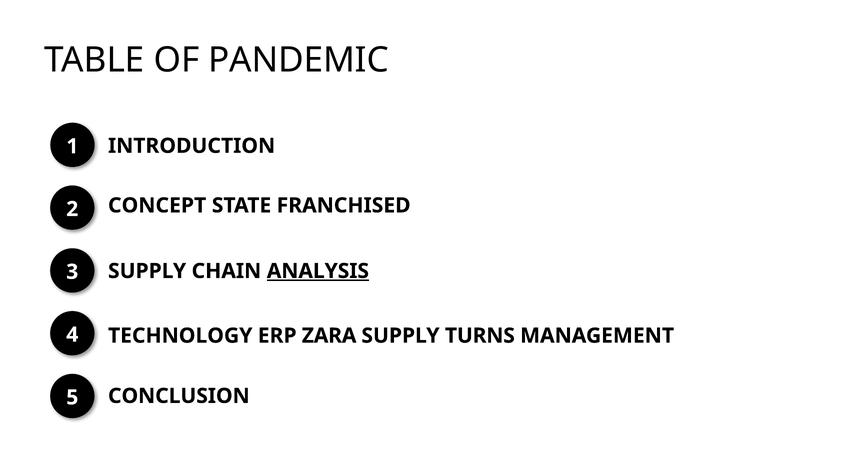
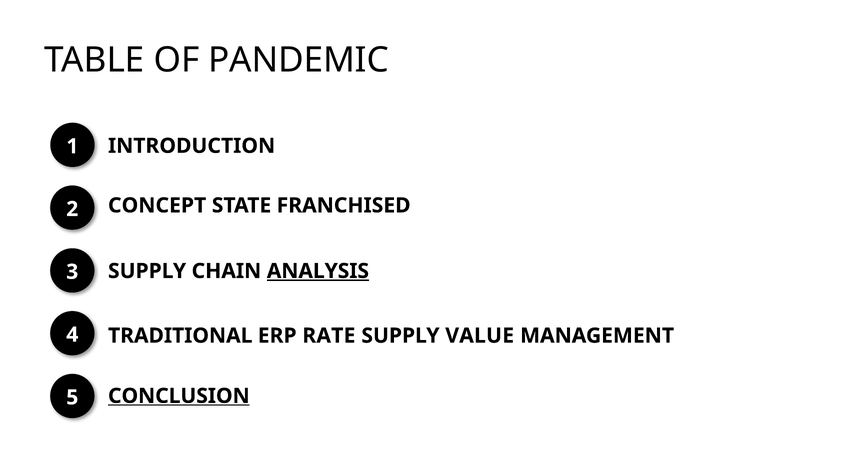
TECHNOLOGY: TECHNOLOGY -> TRADITIONAL (180, 336)
ZARA: ZARA -> RATE (329, 336)
TURNS: TURNS -> VALUE (480, 336)
CONCLUSION underline: none -> present (179, 396)
